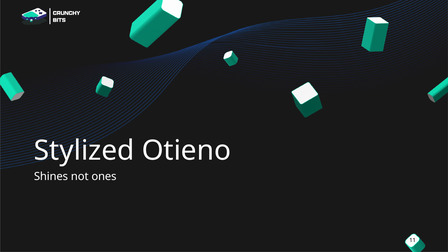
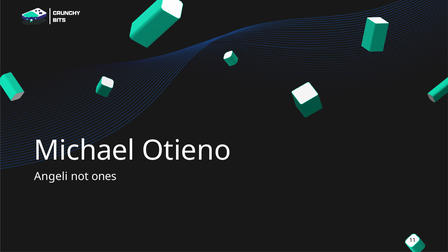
Stylized: Stylized -> Michael (84, 151)
Shines: Shines -> Angeli (51, 176)
